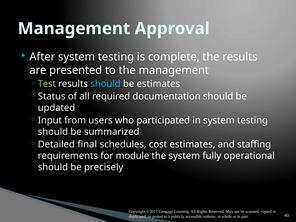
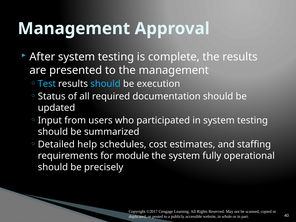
Test colour: light green -> light blue (47, 84)
be estimates: estimates -> execution (158, 84)
final: final -> help (87, 144)
